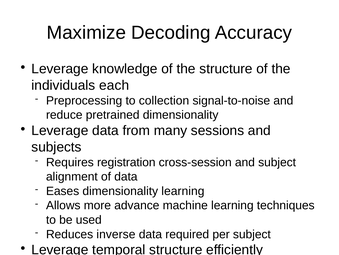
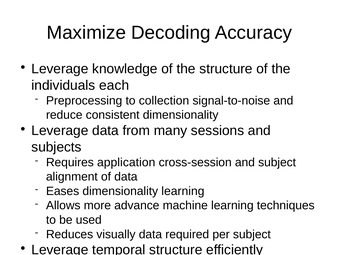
pretrained: pretrained -> consistent (113, 115)
registration: registration -> application (126, 162)
inverse: inverse -> visually (116, 234)
